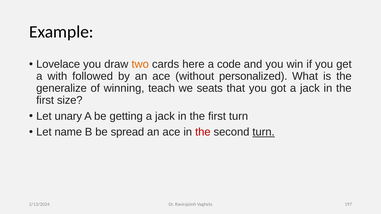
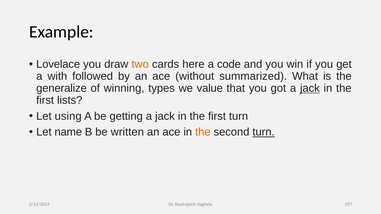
personalized: personalized -> summarized (253, 76)
teach: teach -> types (162, 88)
seats: seats -> value (210, 88)
jack underline: none -> present (310, 88)
size: size -> lists (70, 100)
unary: unary -> using (68, 116)
spread: spread -> written (127, 132)
the colour: red -> orange (203, 132)
